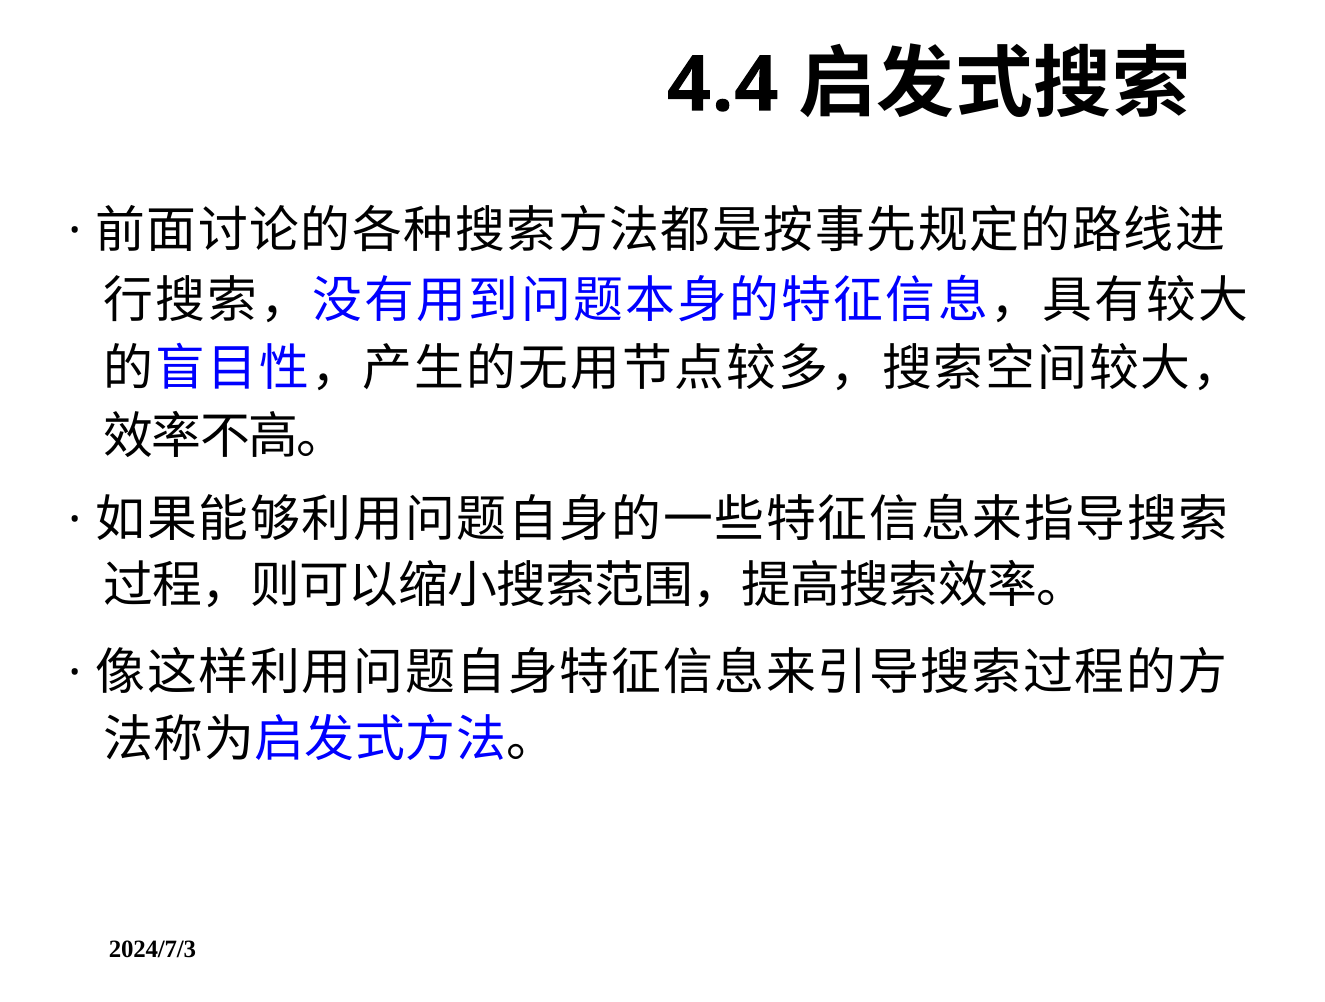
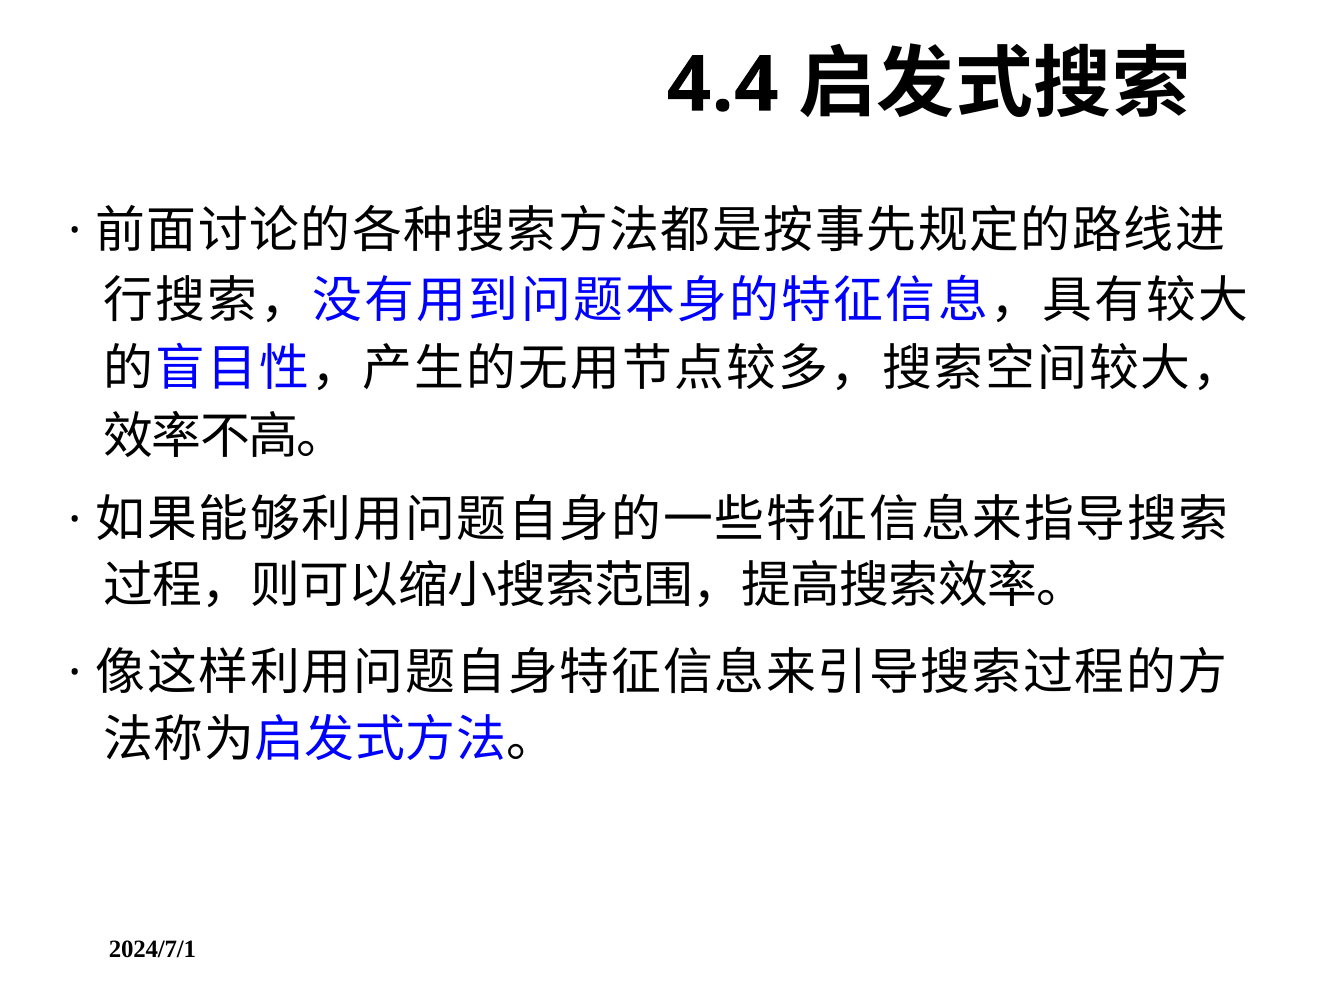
2024/7/3: 2024/7/3 -> 2024/7/1 (153, 949)
